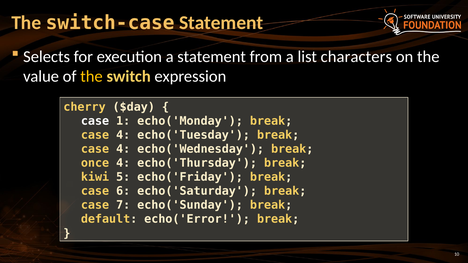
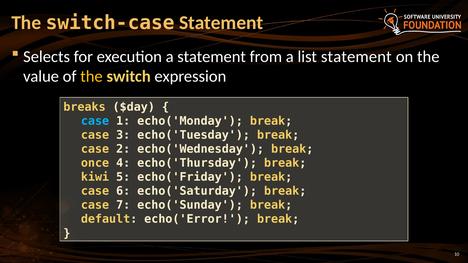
list characters: characters -> statement (356, 57)
cherry: cherry -> breaks (85, 107)
case colour: white -> light blue (95, 121)
4: 4 -> 3 (123, 135)
4: 4 -> 2 (123, 149)
